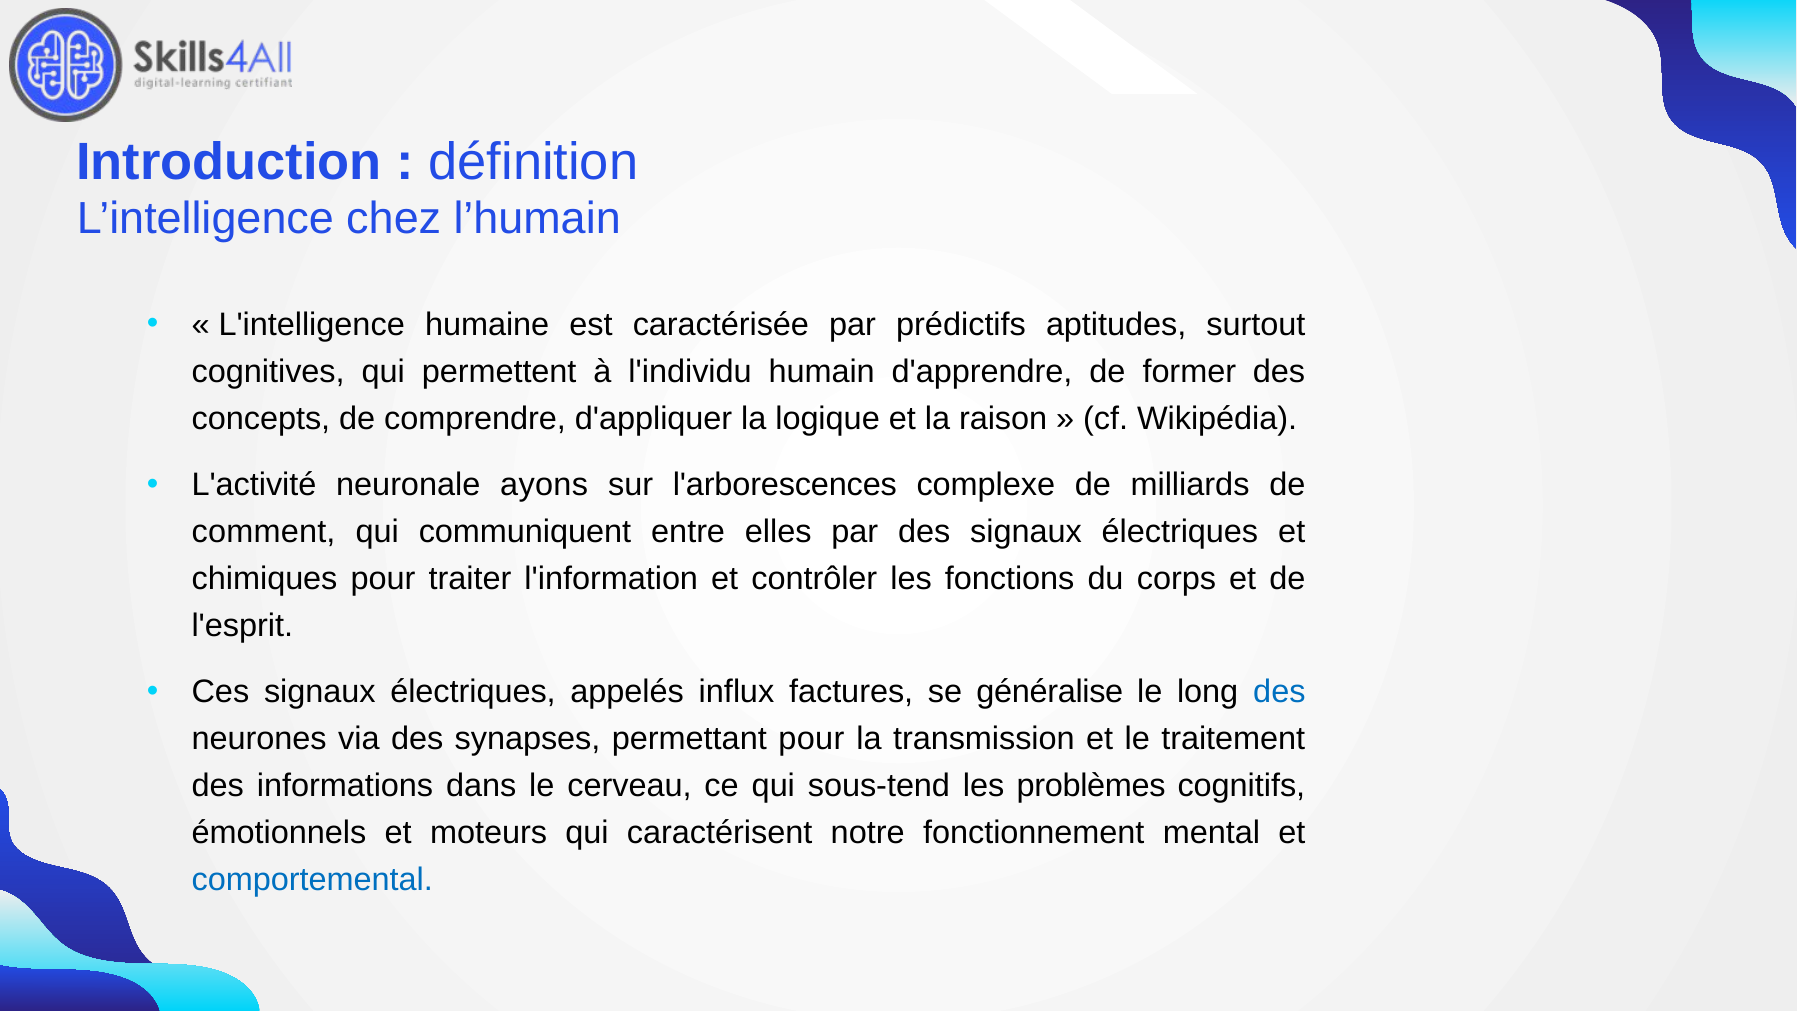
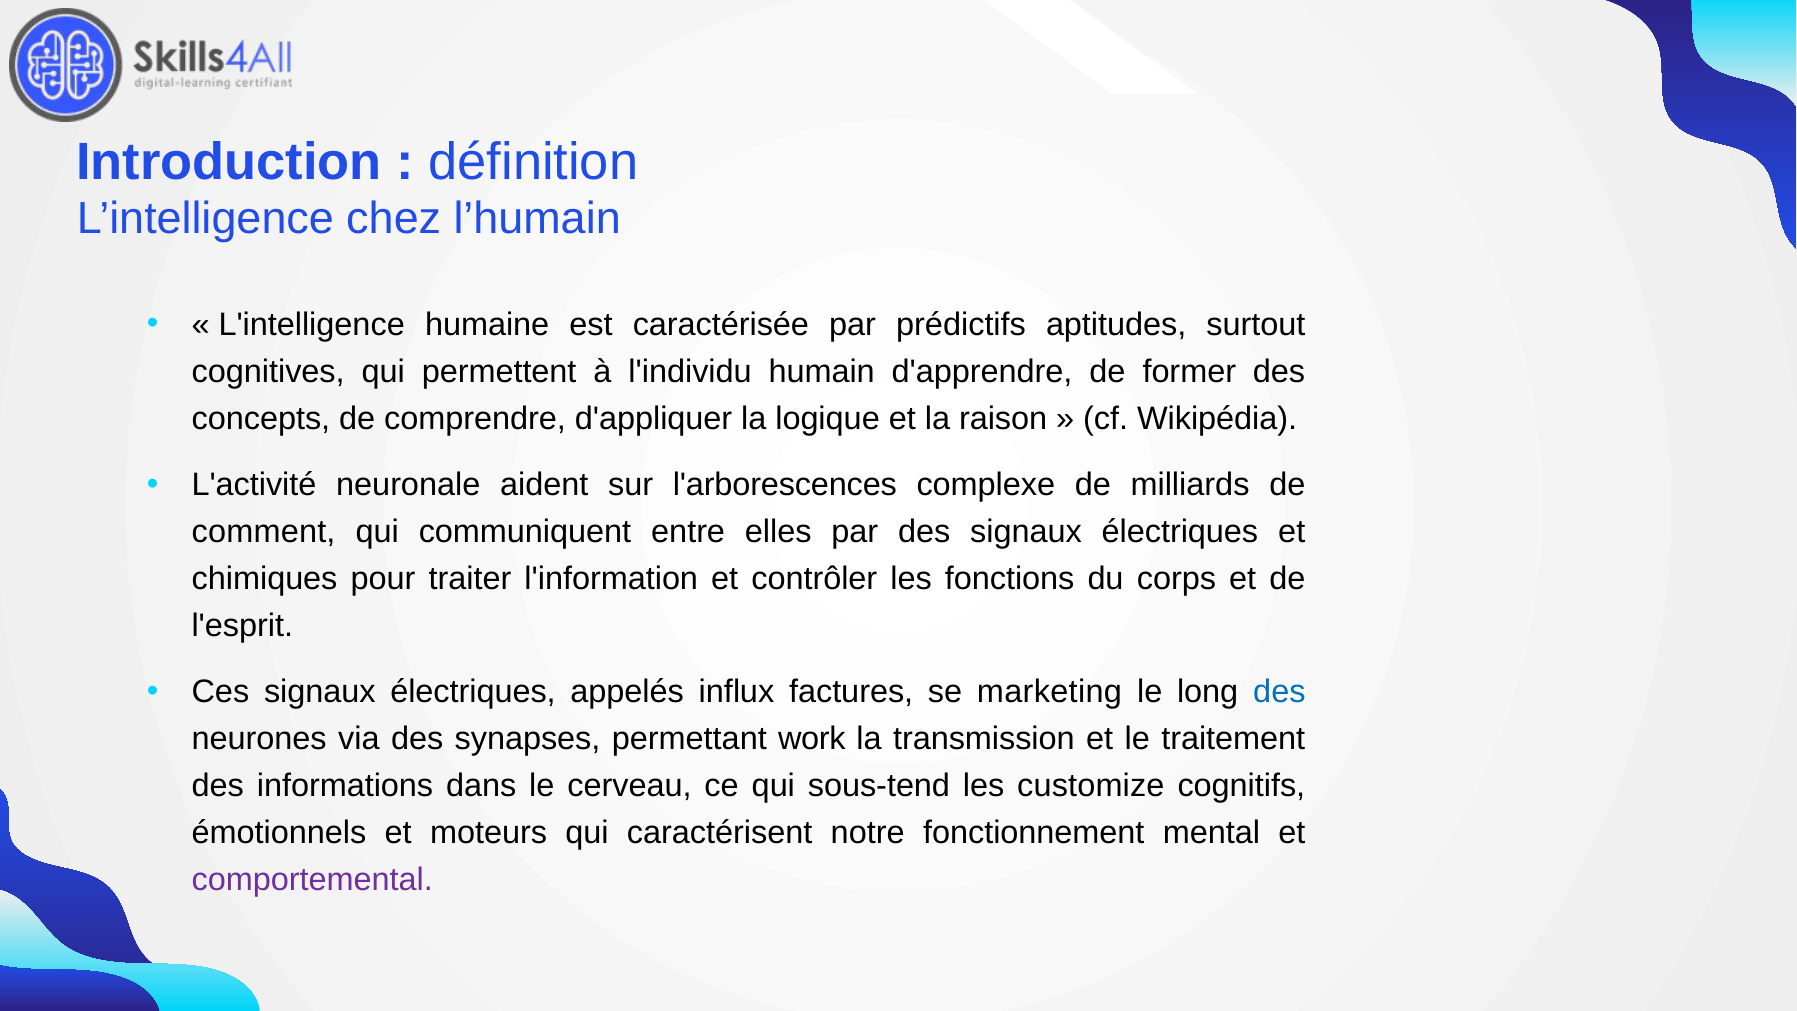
ayons: ayons -> aident (544, 485)
généralise: généralise -> marketing (1049, 692)
permettant pour: pour -> work (812, 739)
problèmes: problèmes -> customize (1091, 786)
comportemental colour: blue -> purple (312, 879)
